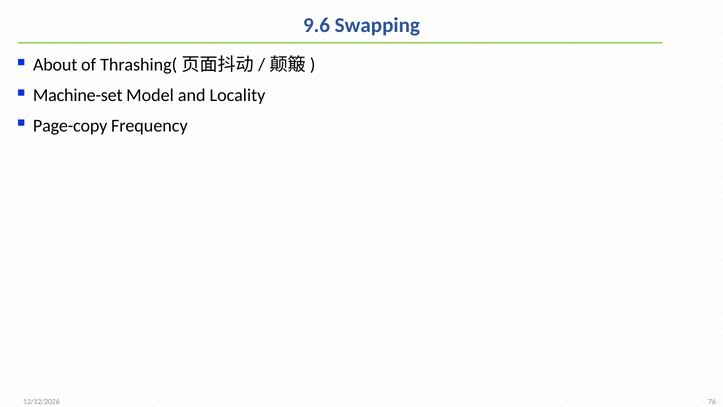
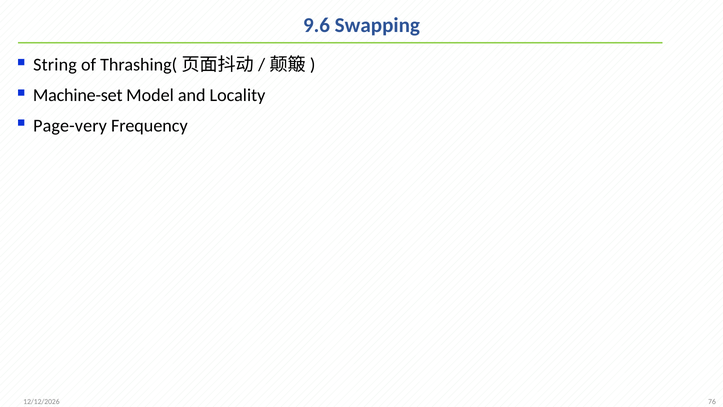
About: About -> String (55, 65)
Page-copy: Page-copy -> Page-very (70, 125)
